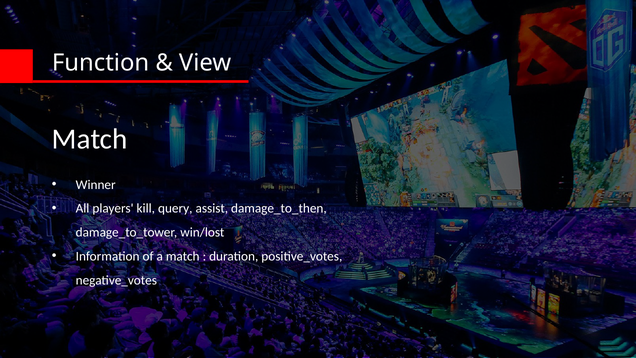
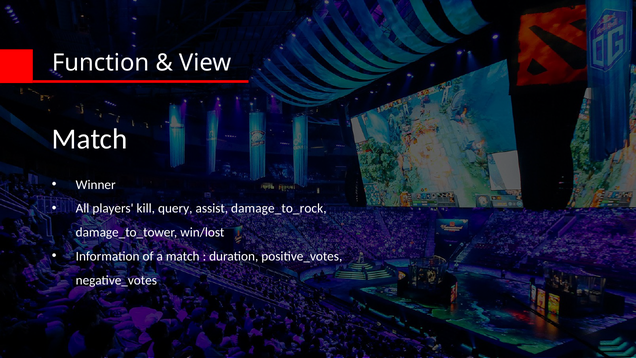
damage_to_then: damage_to_then -> damage_to_rock (279, 208)
